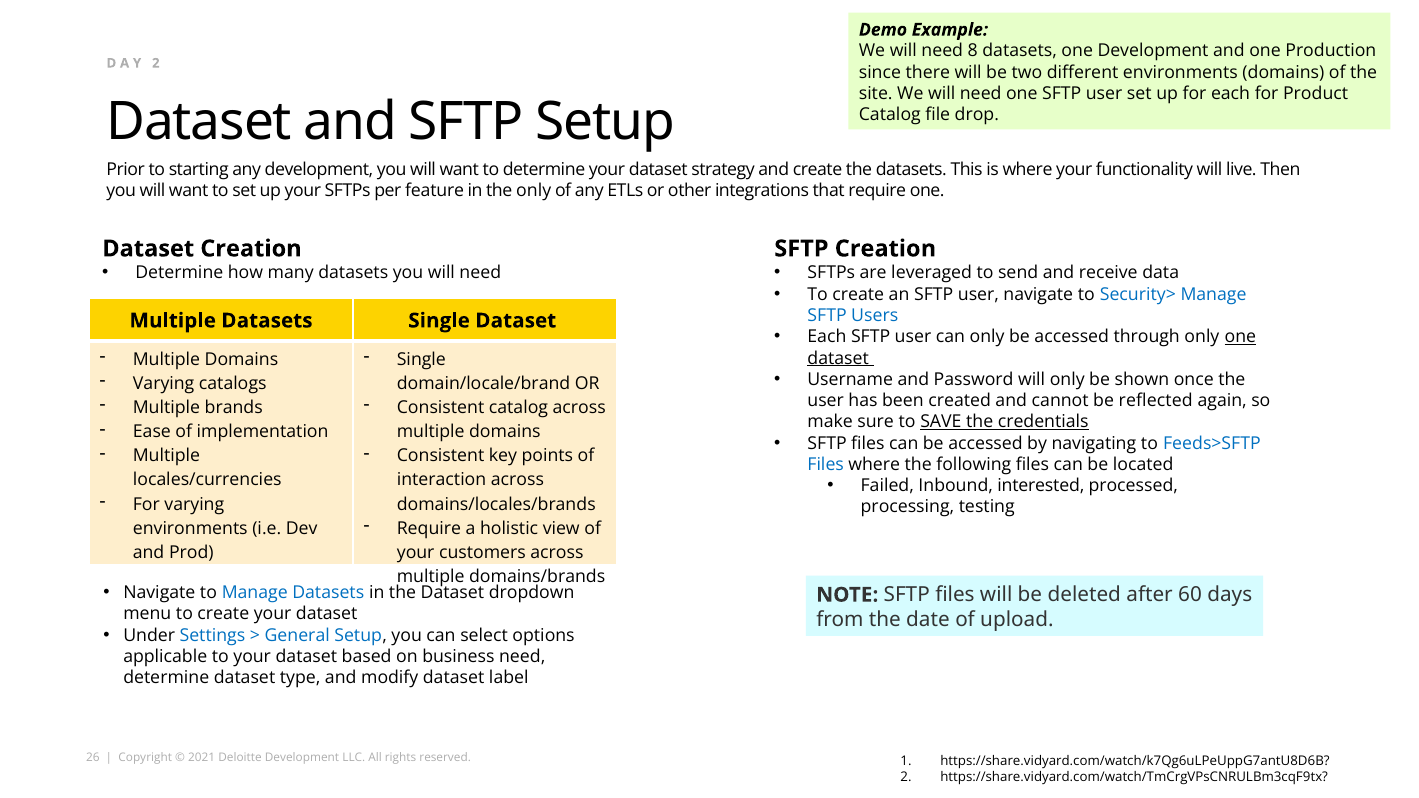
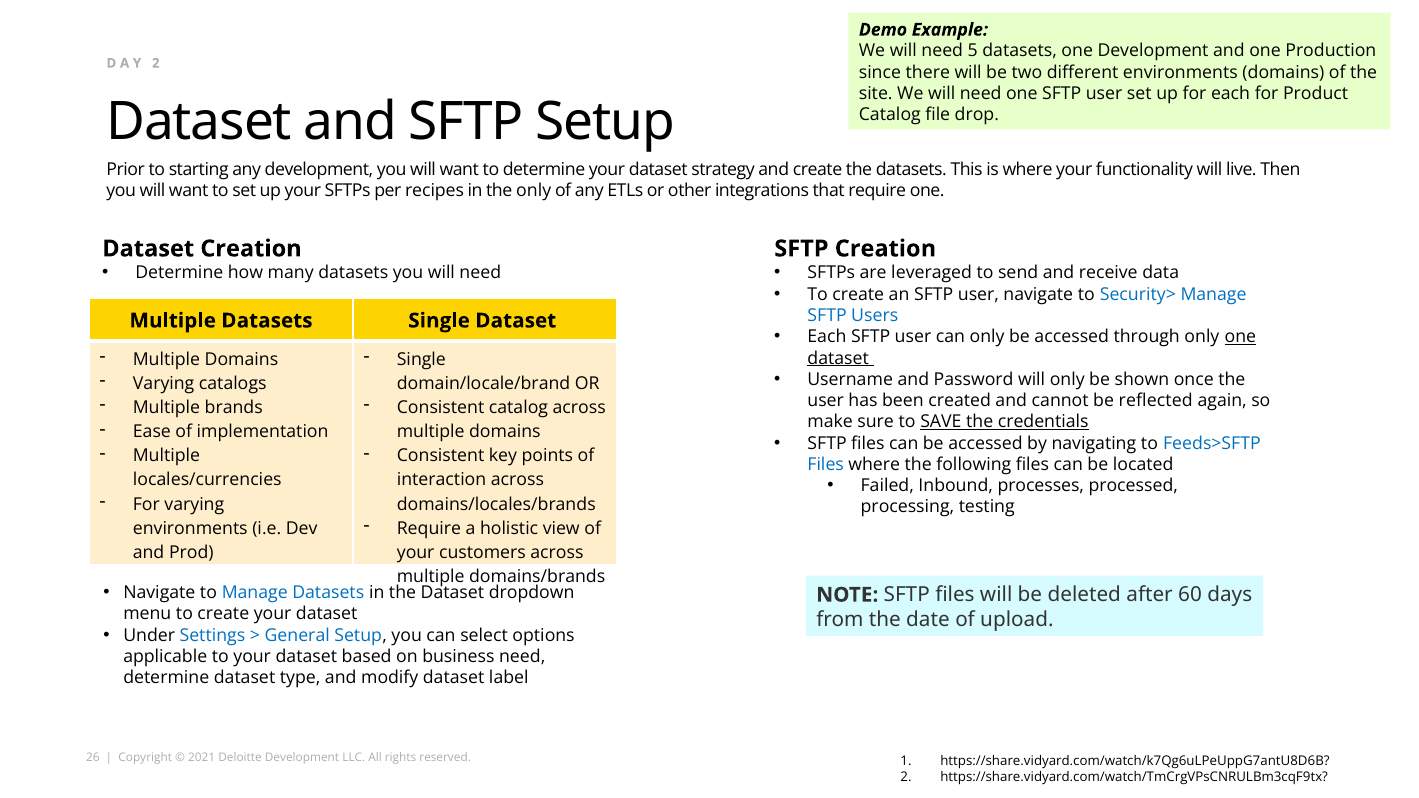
8: 8 -> 5 (973, 51)
feature: feature -> recipes (435, 191)
interested: interested -> processes (1041, 486)
